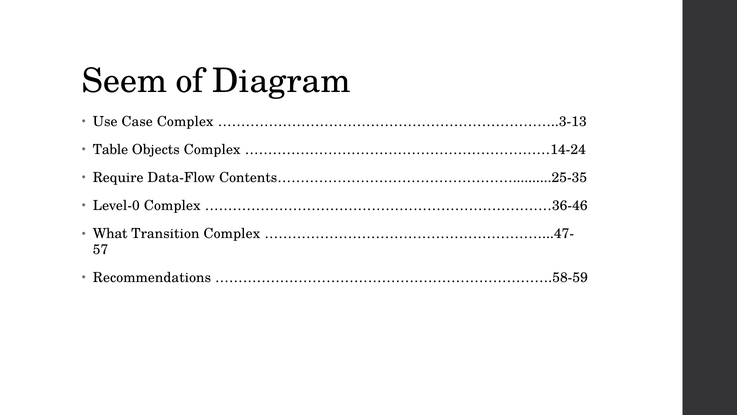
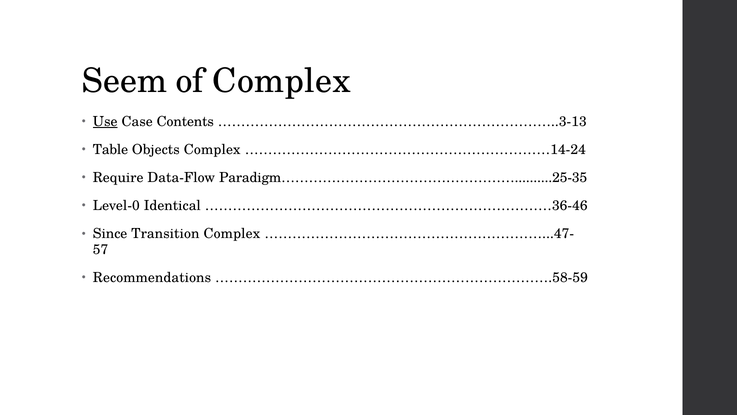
of Diagram: Diagram -> Complex (282, 81)
Use underline: none -> present (105, 121)
Case Complex: Complex -> Contents (185, 121)
Contents……………………………………………..........25-35: Contents……………………………………………..........25-35 -> Paradigm……………………………………………..........25-35 (403, 177)
Level-0 Complex: Complex -> Identical (172, 206)
What: What -> Since (110, 234)
